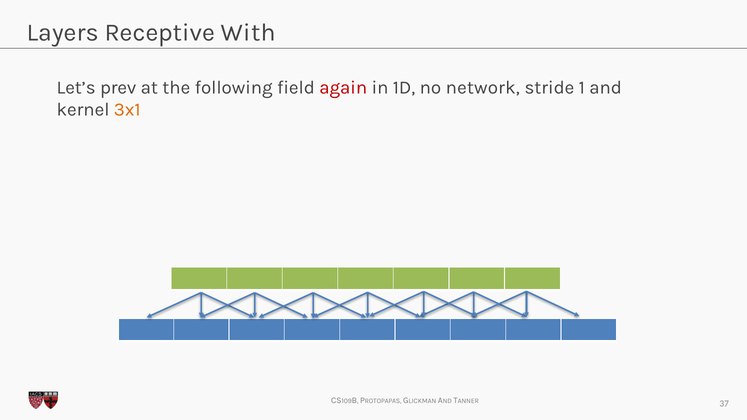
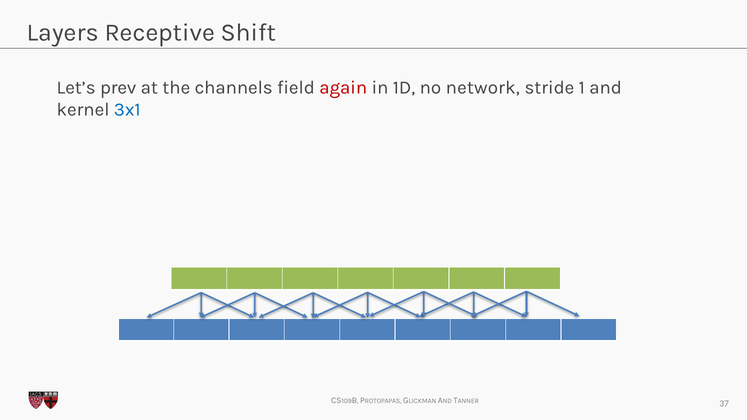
With: With -> Shift (248, 33)
following: following -> channels (234, 87)
3x1 colour: orange -> blue (127, 110)
